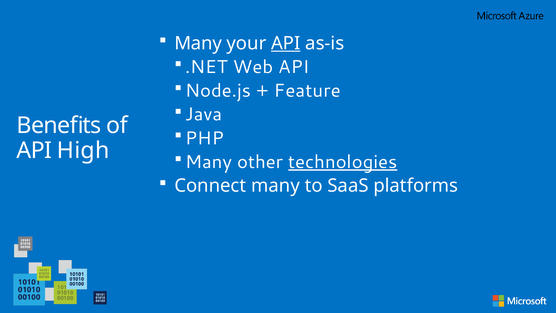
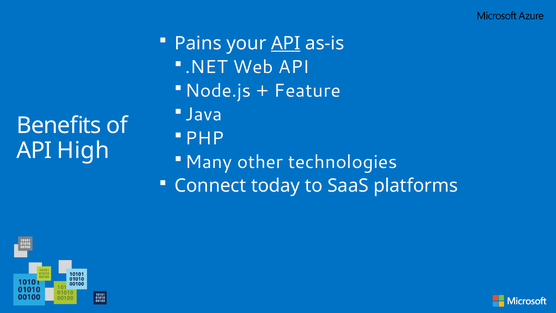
Many: Many -> Pains (198, 43)
technologies underline: present -> none (343, 162)
Connect many: many -> today (276, 186)
